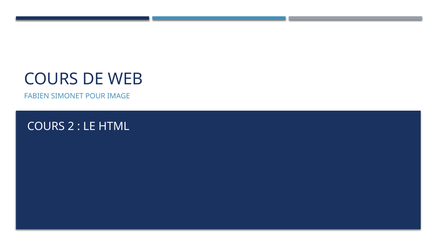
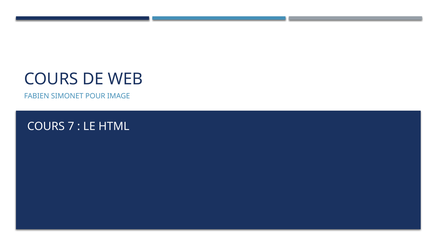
2: 2 -> 7 (71, 127)
